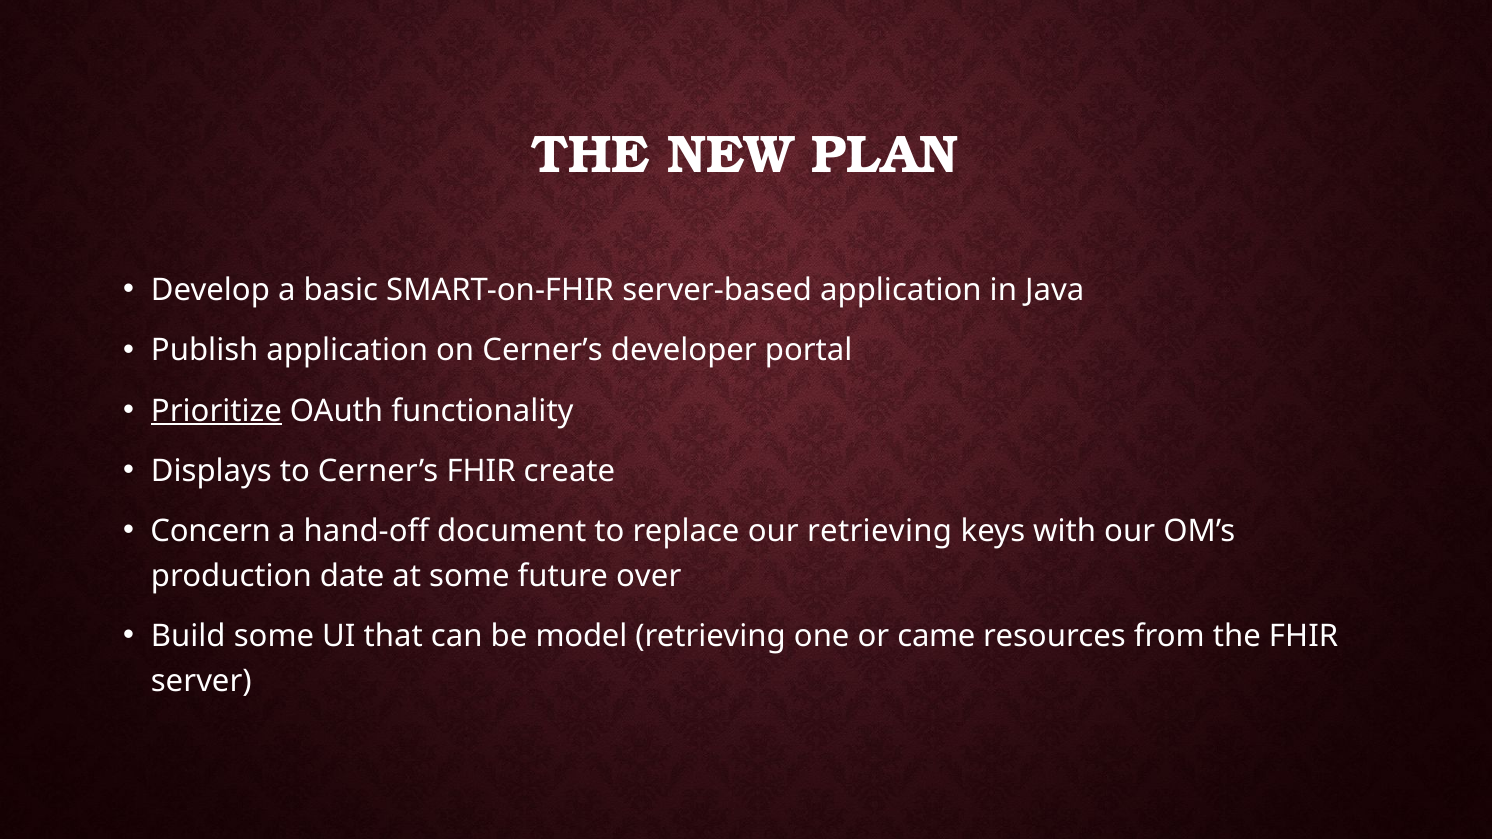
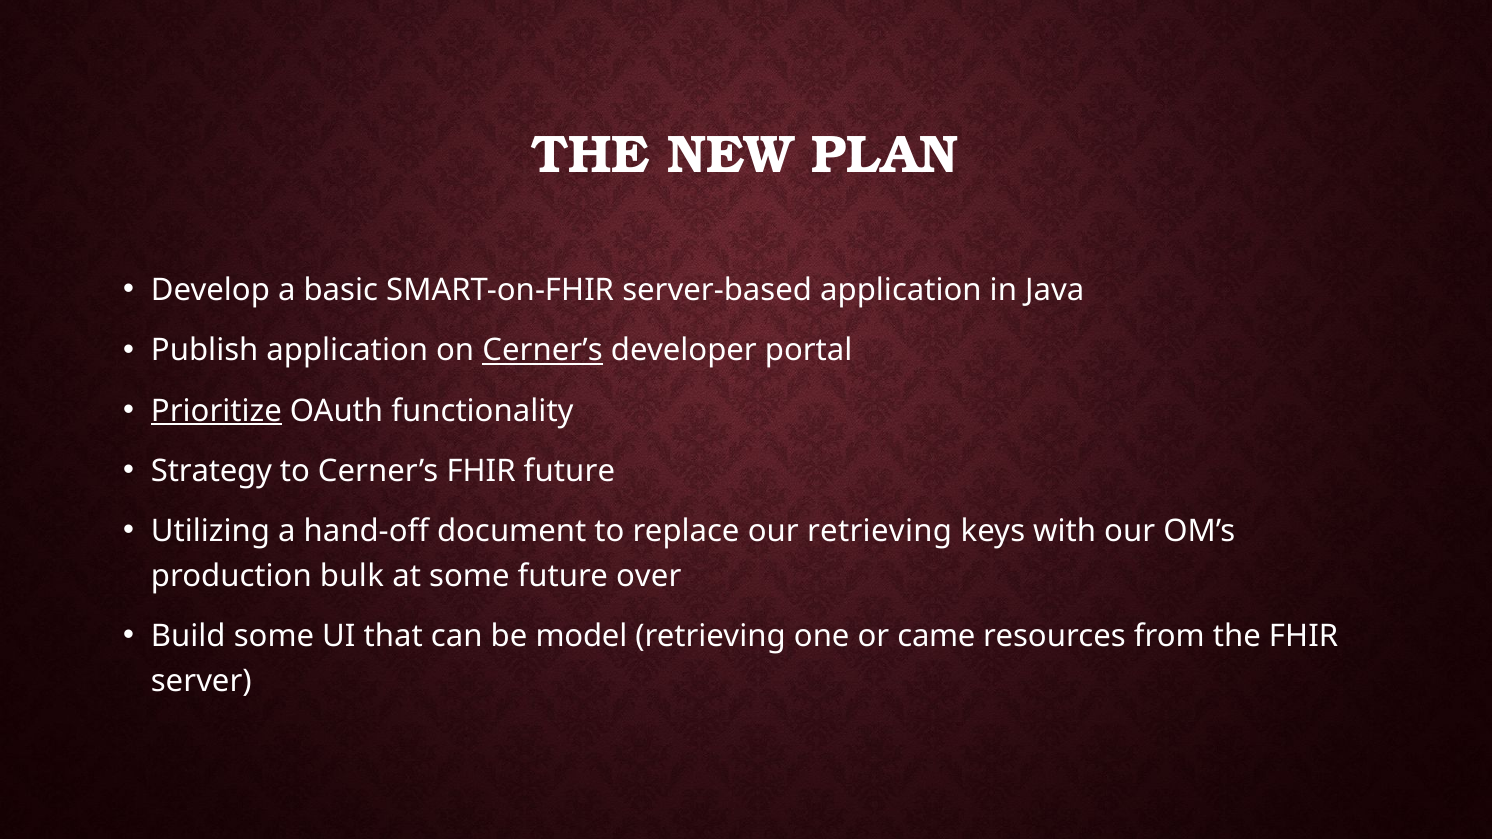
Cerner’s underline: none -> present (543, 351)
Displays: Displays -> Strategy (211, 471)
FHIR create: create -> future (569, 471)
Concern: Concern -> Utilizing (210, 532)
date: date -> bulk (352, 576)
